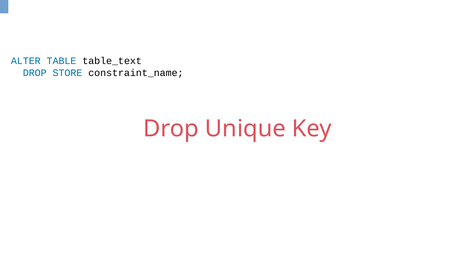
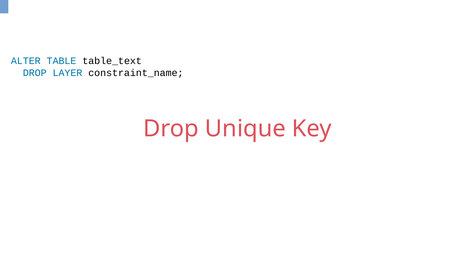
STORE: STORE -> LAYER (67, 73)
